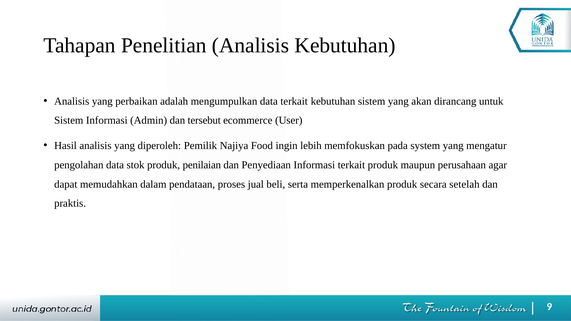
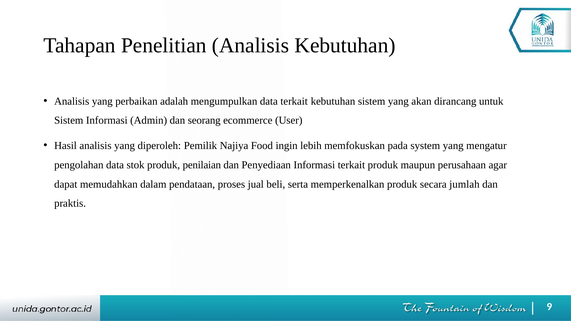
tersebut: tersebut -> seorang (204, 121)
setelah: setelah -> jumlah (464, 184)
